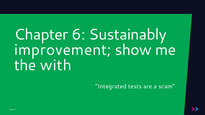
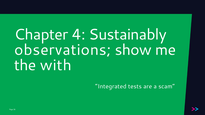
6: 6 -> 4 (79, 35)
improvement: improvement -> observations (63, 50)
